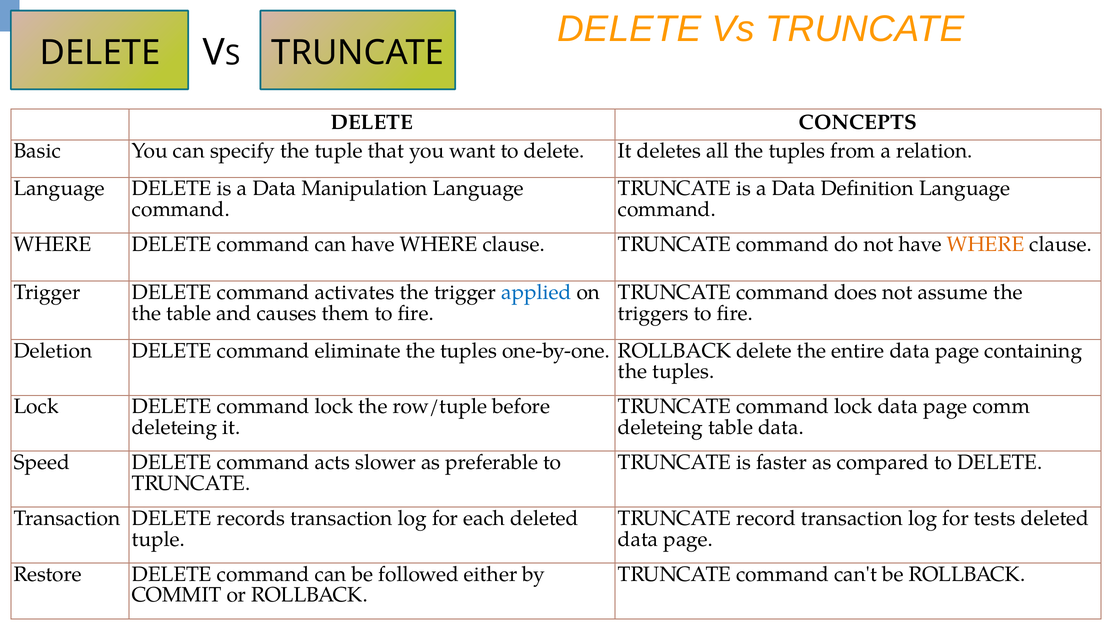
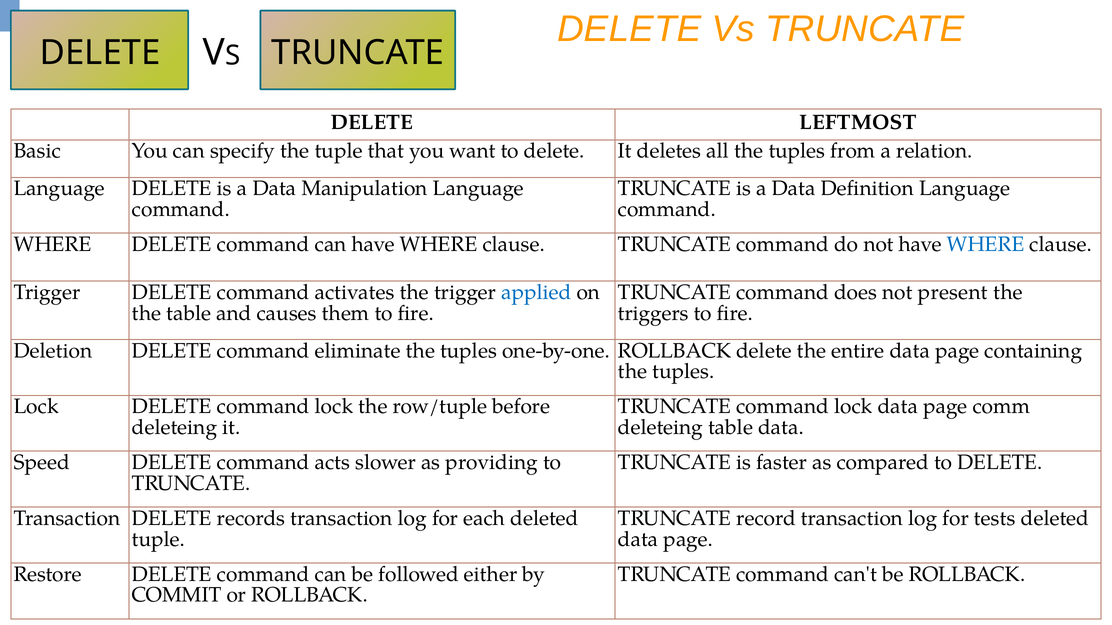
CONCEPTS: CONCEPTS -> LEFTMOST (858, 122)
WHERE colour: orange -> blue (985, 245)
assume: assume -> present (953, 292)
preferable: preferable -> providing (492, 463)
